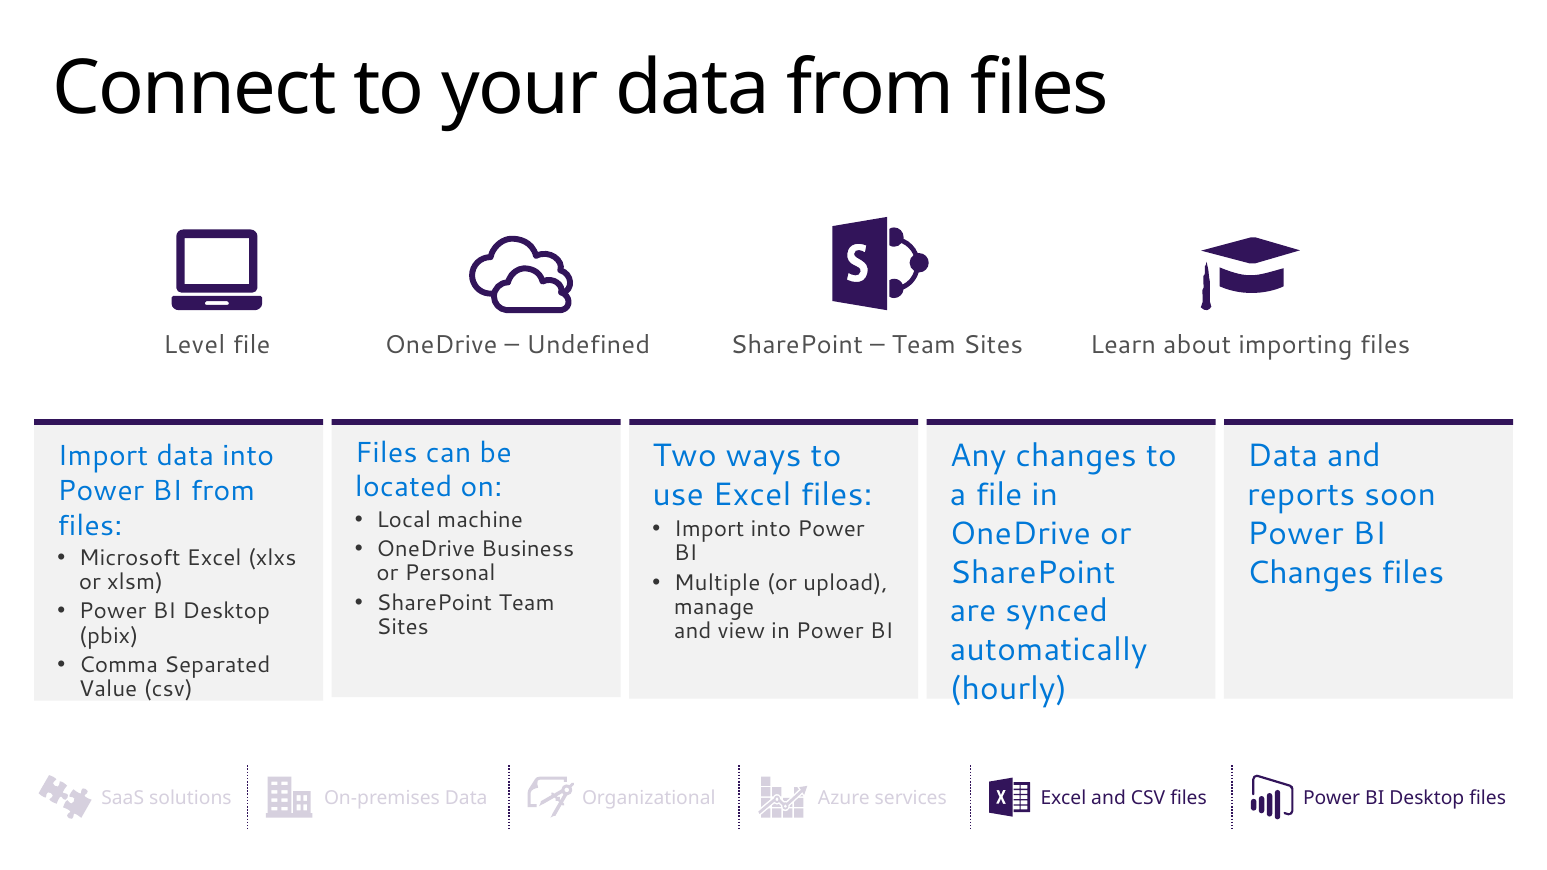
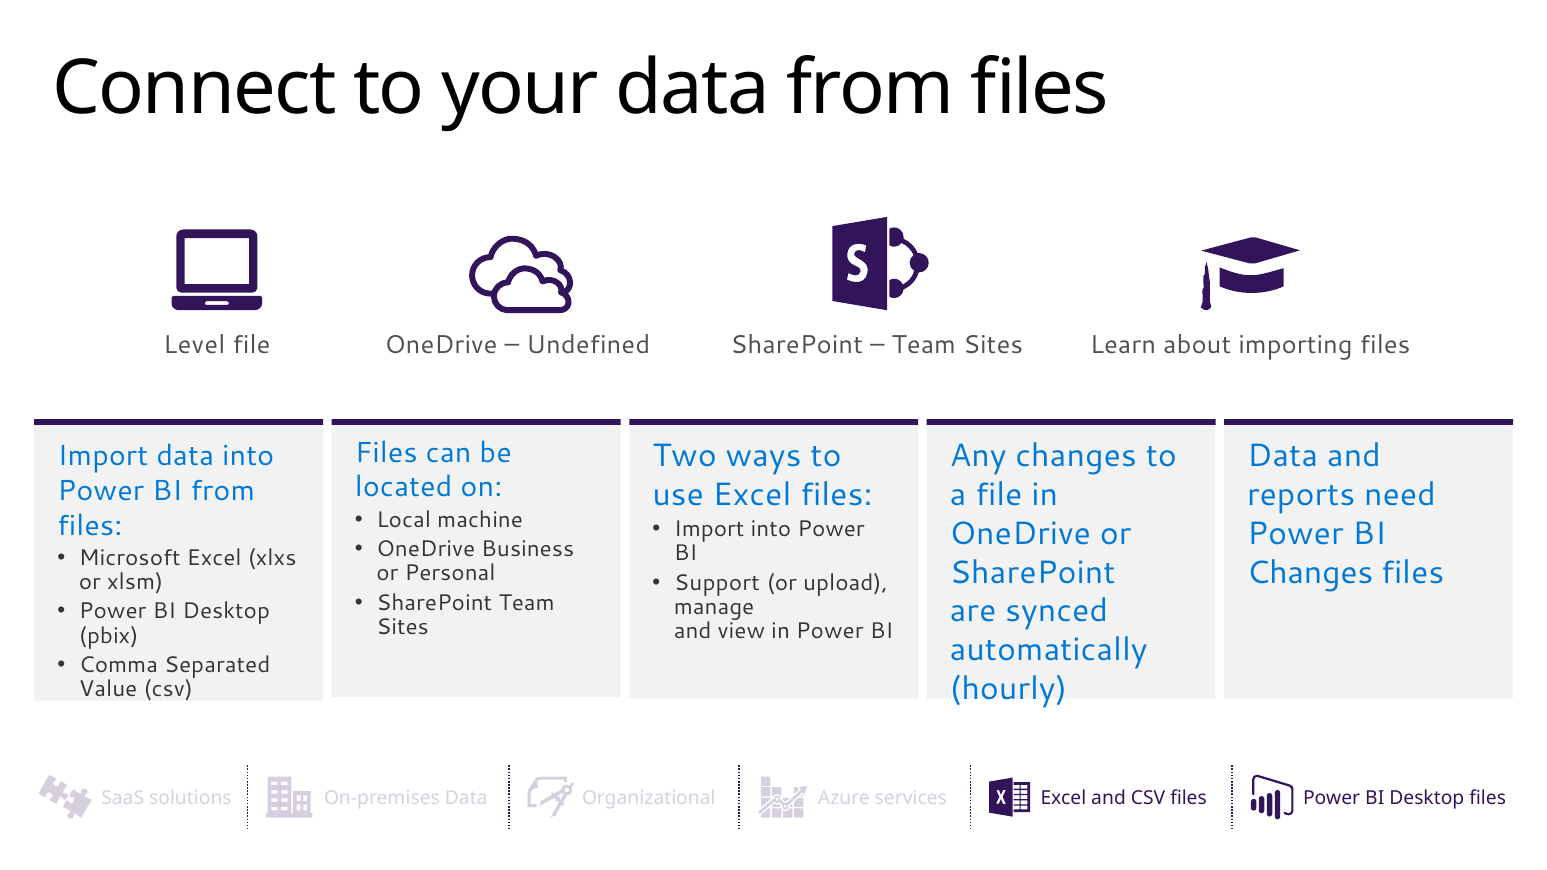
soon: soon -> need (1400, 495)
Multiple: Multiple -> Support (717, 583)
